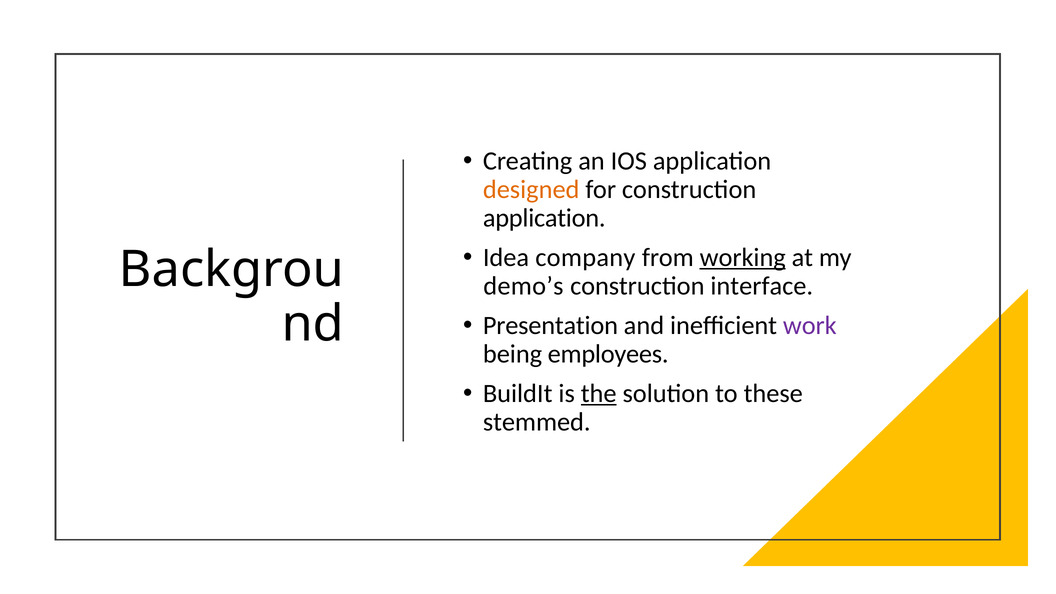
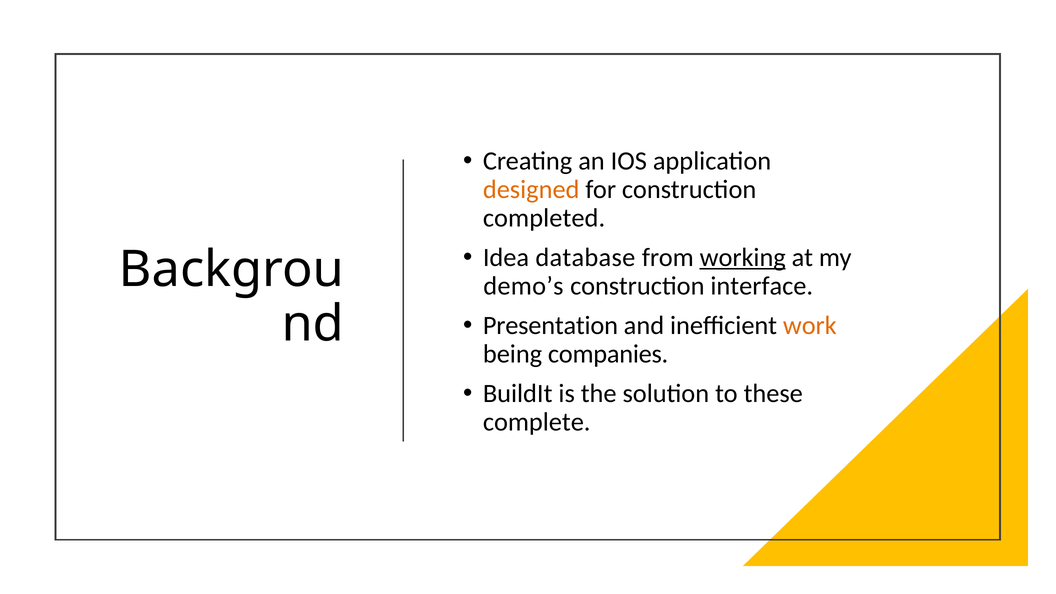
application: application -> completed (544, 218)
company: company -> database (585, 257)
work colour: purple -> orange (810, 325)
employees: employees -> companies (608, 354)
the underline: present -> none (599, 393)
stemmed: stemmed -> complete (537, 422)
